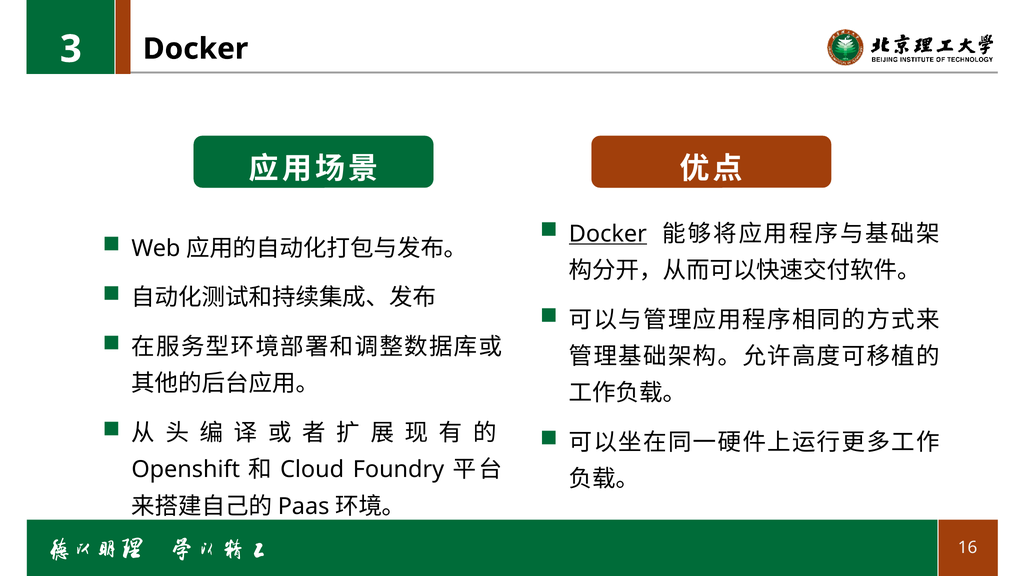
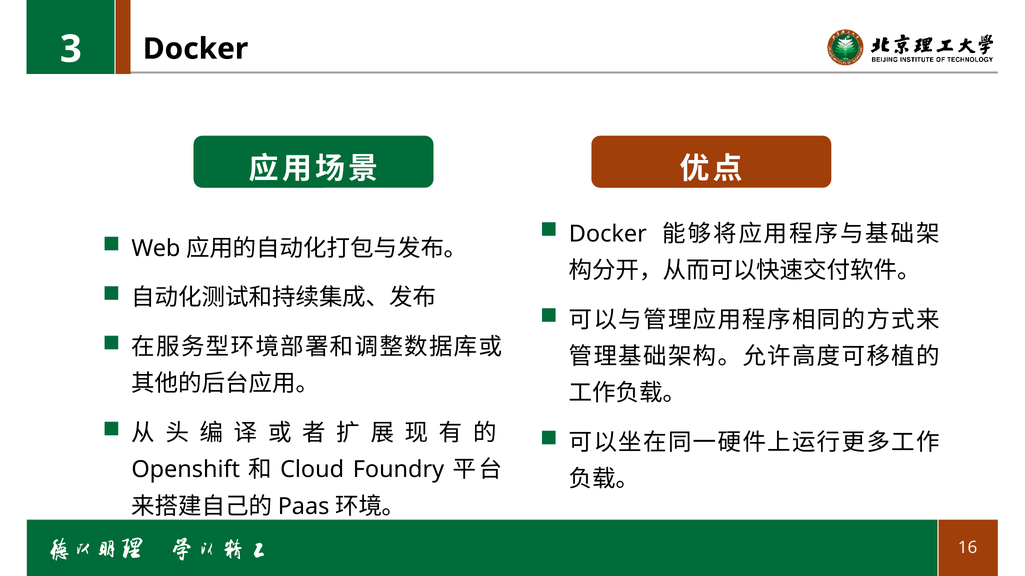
Docker underline: present -> none (608, 234)
